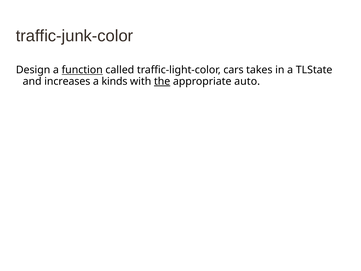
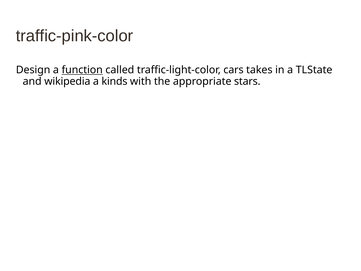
traffic-junk-color: traffic-junk-color -> traffic-pink-color (75, 36)
increases: increases -> wikipedia (67, 81)
the underline: present -> none (162, 81)
auto: auto -> stars (247, 81)
